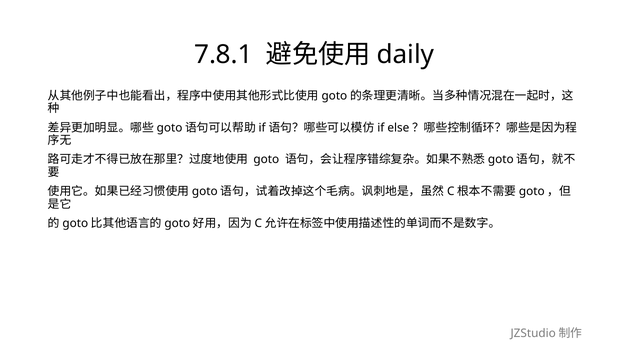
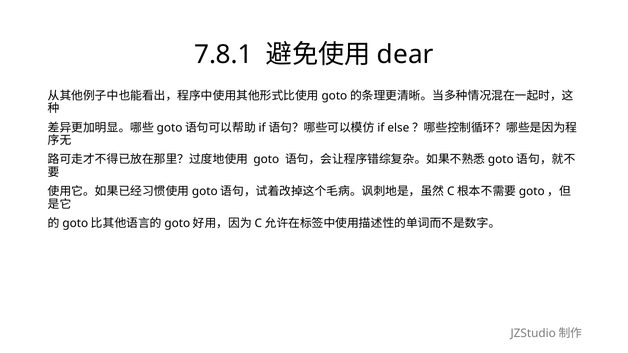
daily: daily -> dear (405, 55)
